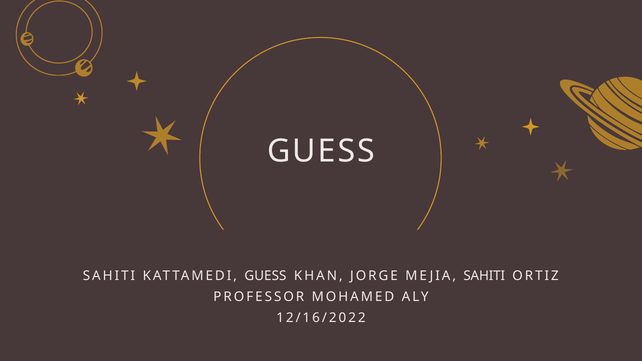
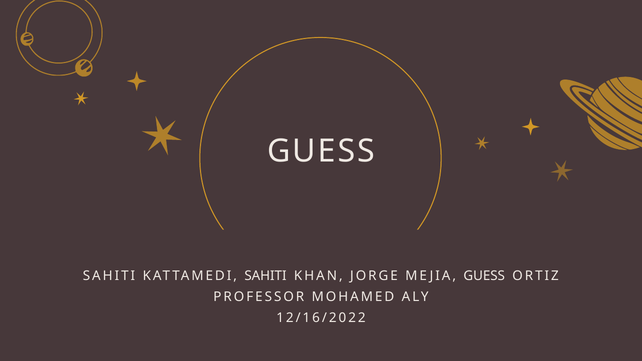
KATTAMEDI GUESS: GUESS -> SAHITI (265, 276)
MEJIA SAHITI: SAHITI -> GUESS (484, 276)
